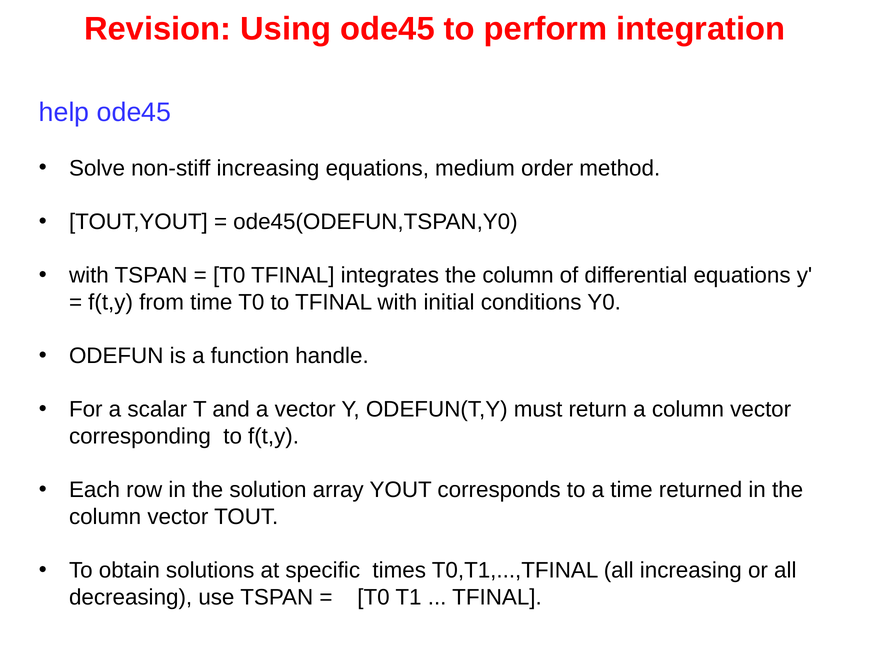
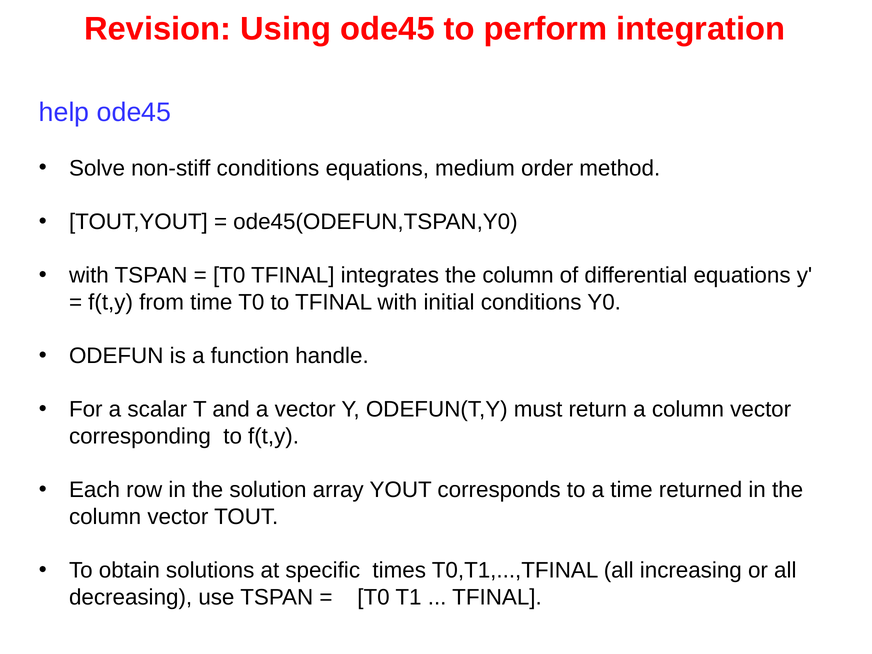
non-stiff increasing: increasing -> conditions (268, 168)
